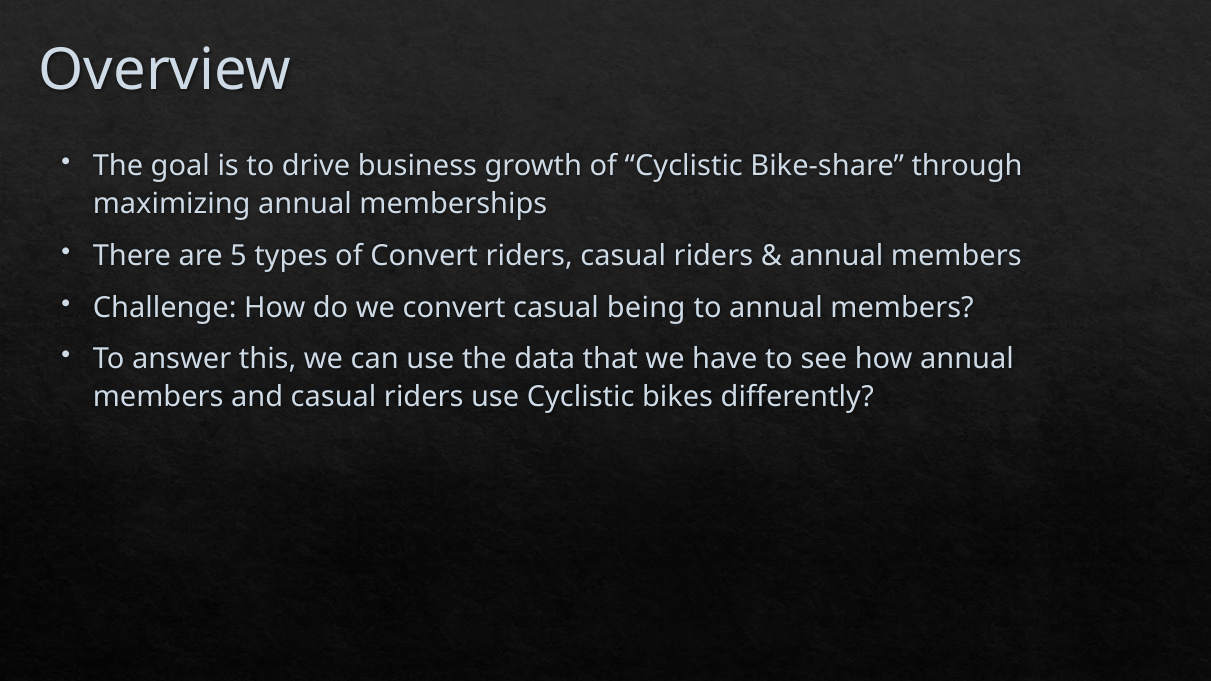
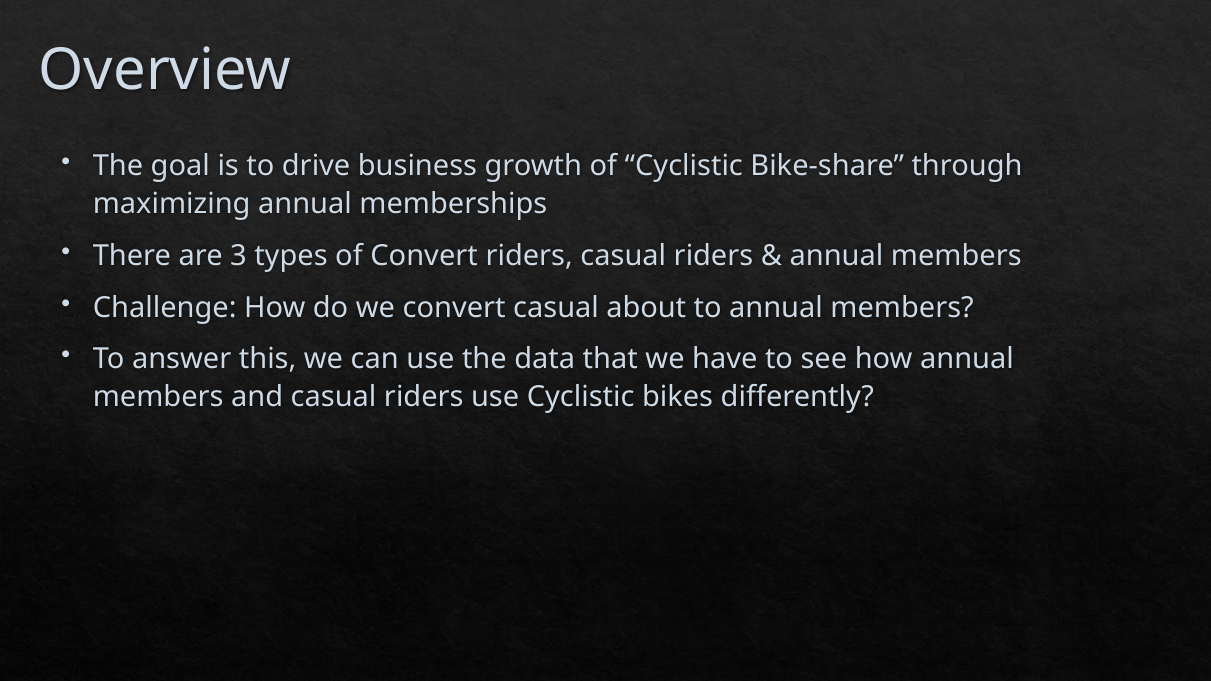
5: 5 -> 3 (238, 256)
being: being -> about (646, 308)
